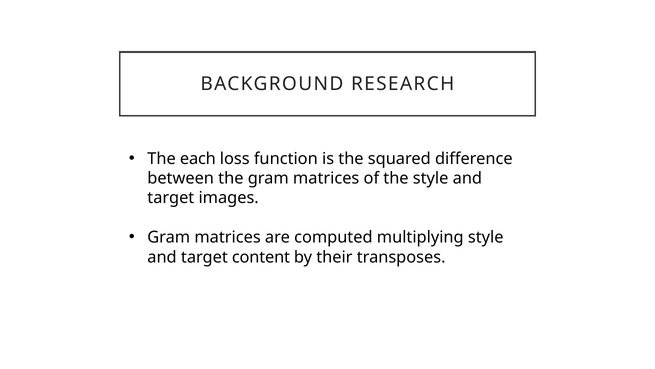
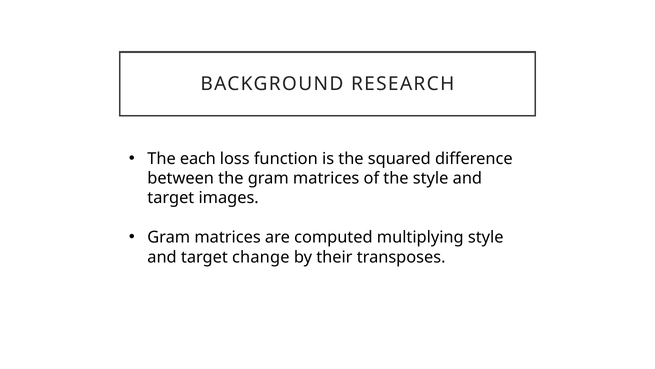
content: content -> change (261, 257)
